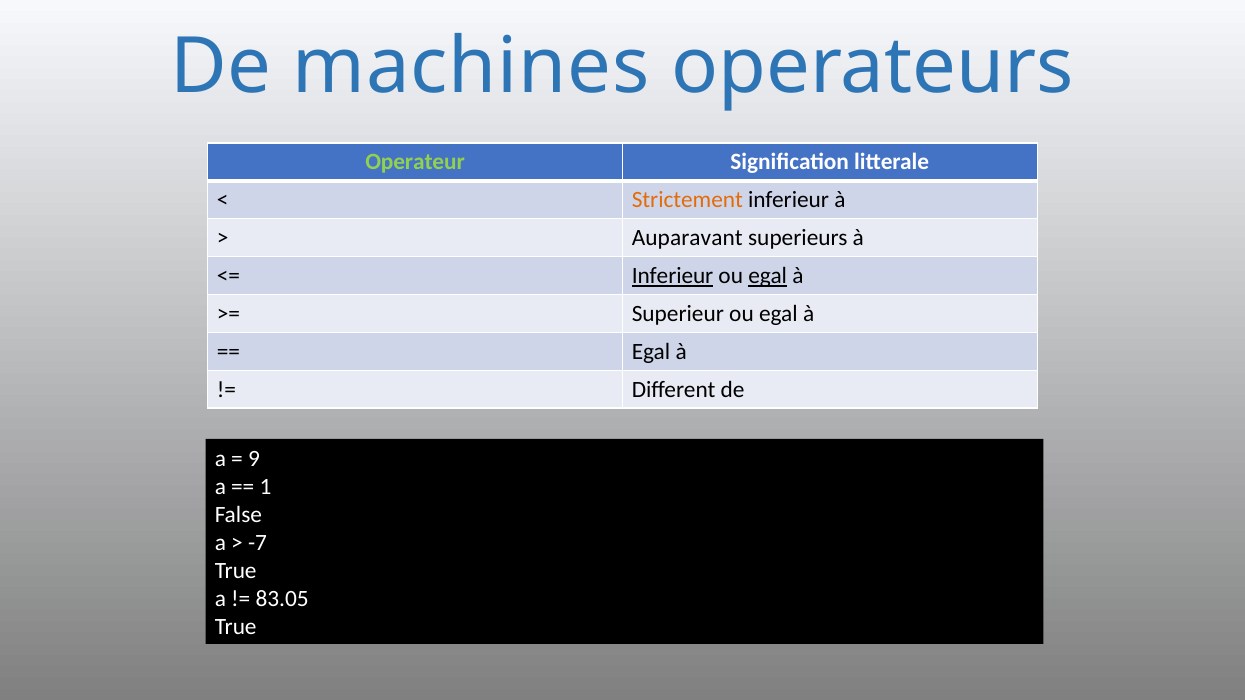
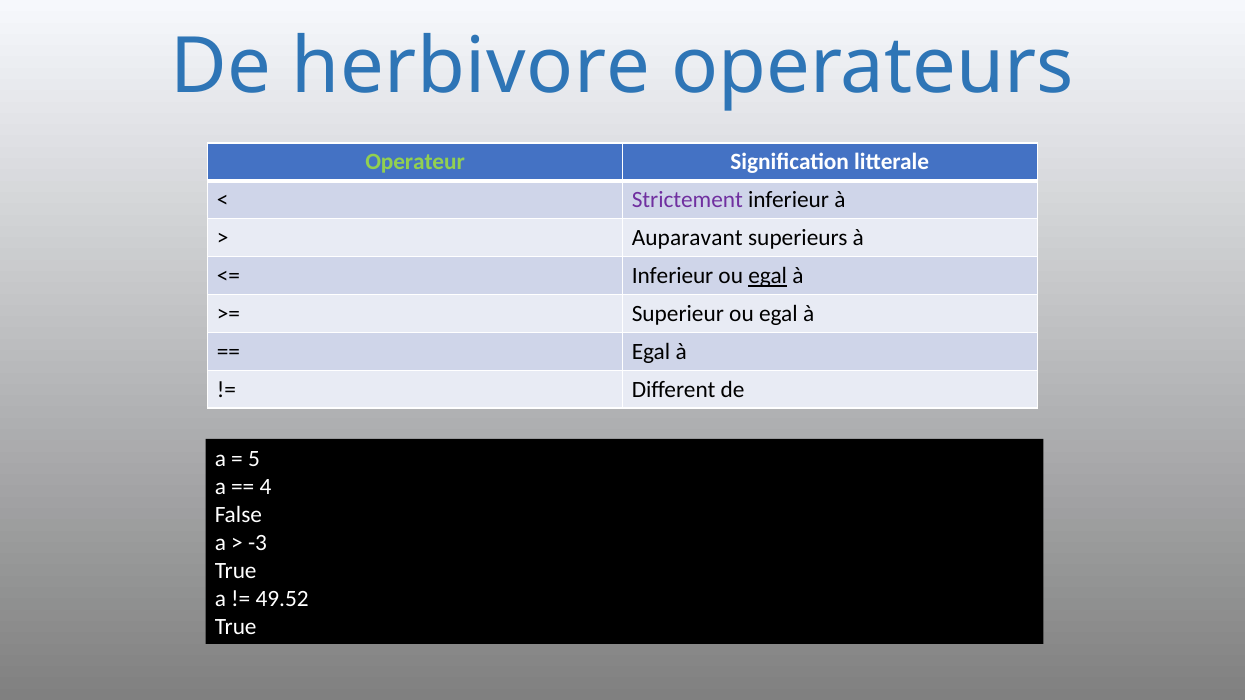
machines: machines -> herbivore (471, 67)
Strictement colour: orange -> purple (687, 200)
Inferieur underline: present -> none (673, 276)
9: 9 -> 5 (254, 459)
1: 1 -> 4 (266, 487)
-7: -7 -> -3 (257, 543)
83.05: 83.05 -> 49.52 (282, 599)
